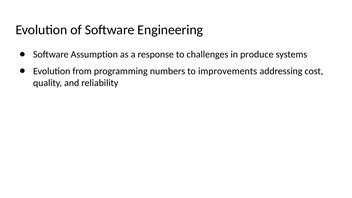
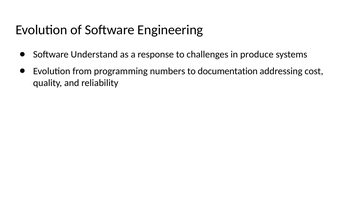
Assumption: Assumption -> Understand (94, 54)
improvements: improvements -> documentation (228, 71)
